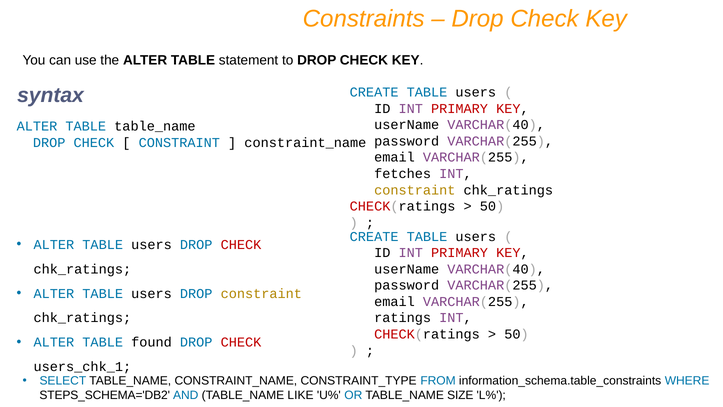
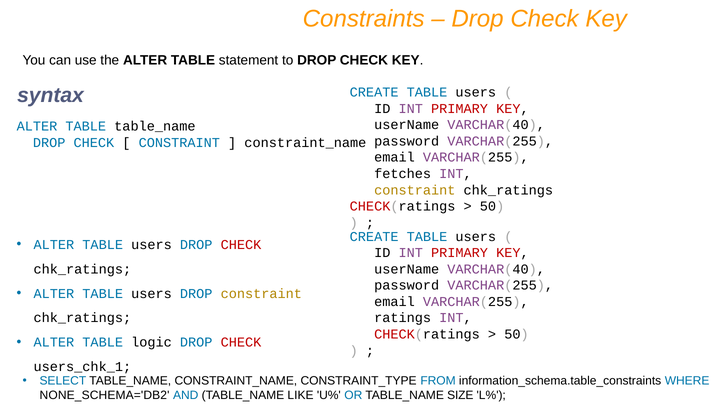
found: found -> logic (151, 342)
STEPS_SCHEMA='DB2: STEPS_SCHEMA='DB2 -> NONE_SCHEMA='DB2 (105, 395)
